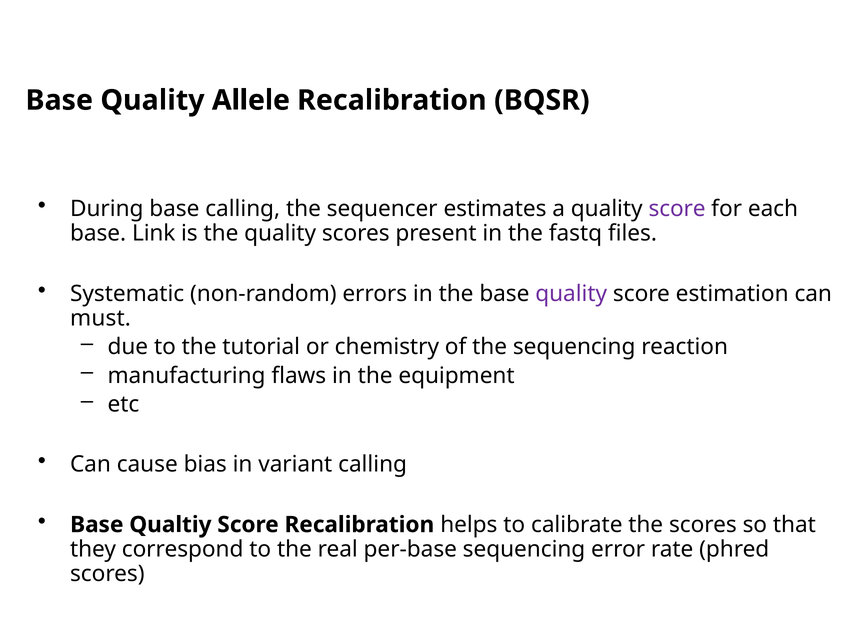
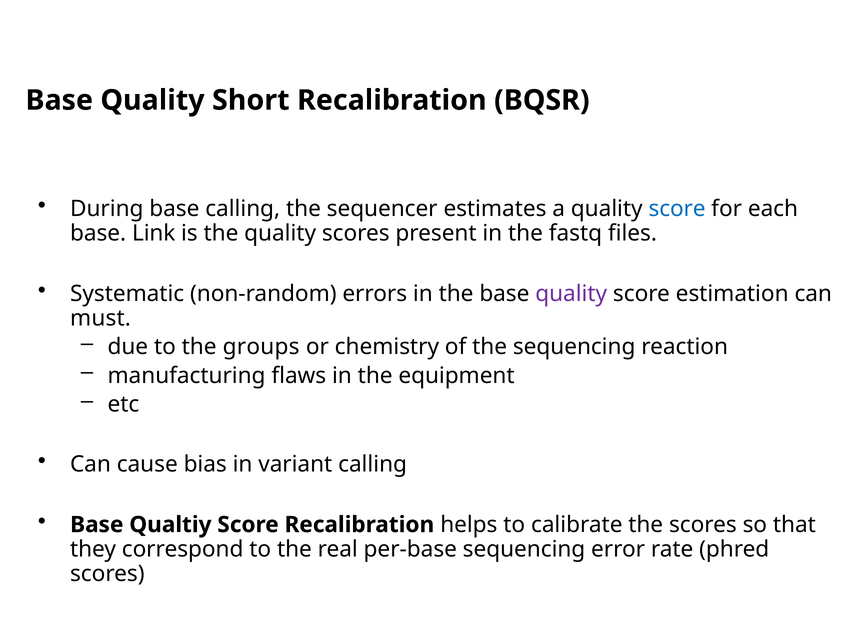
Allele: Allele -> Short (251, 100)
score colour: purple -> blue (677, 209)
tutorial: tutorial -> groups (261, 347)
